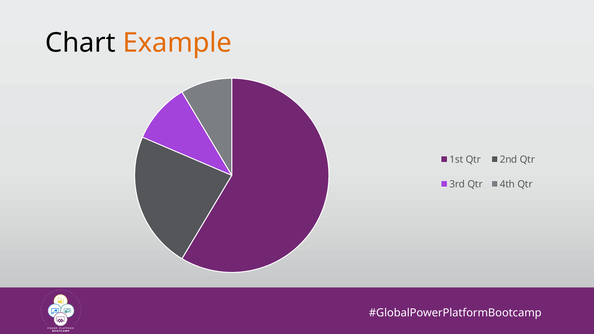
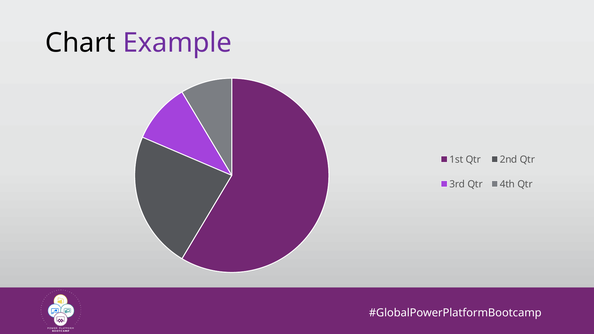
Example colour: orange -> purple (177, 43)
